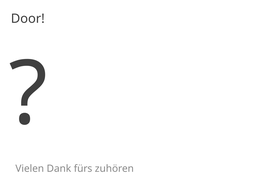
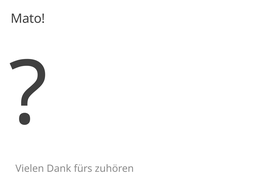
Door: Door -> Mato (28, 19)
